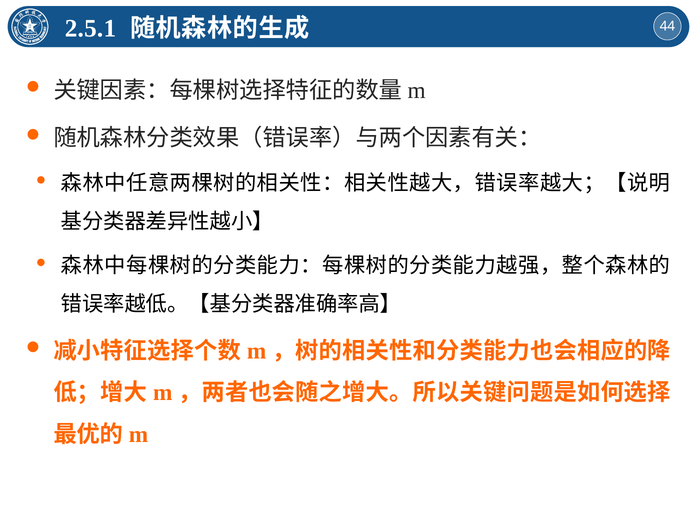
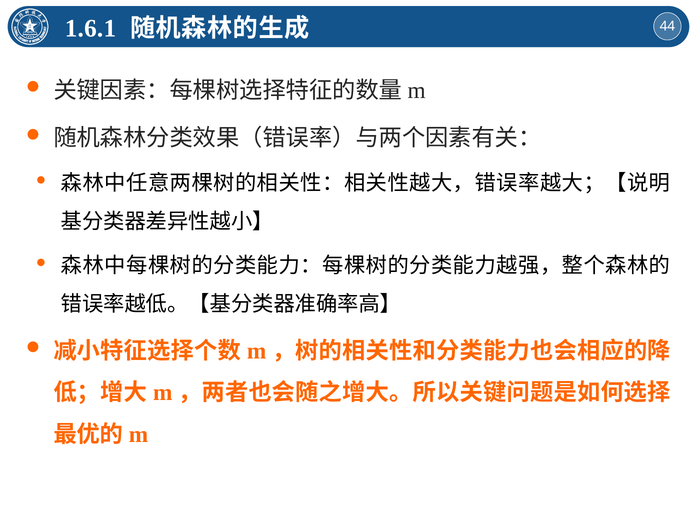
2.5.1: 2.5.1 -> 1.6.1 (90, 28)
